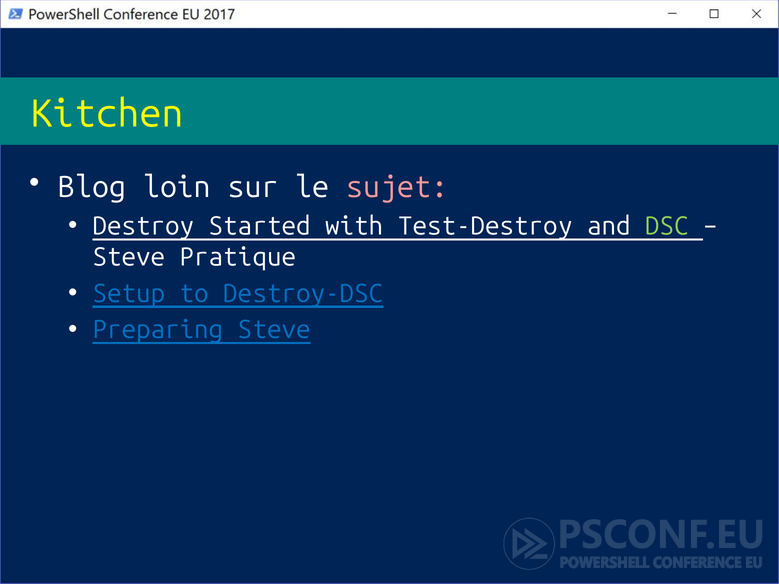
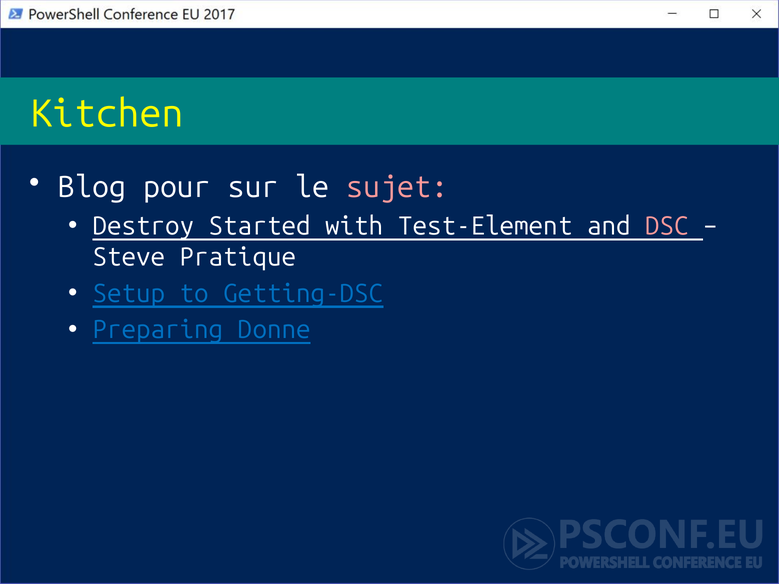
loin: loin -> pour (177, 188)
Test-Destroy: Test-Destroy -> Test-Element (485, 226)
DSC colour: light green -> pink (667, 226)
Destroy-DSC: Destroy-DSC -> Getting-DSC (303, 294)
Preparing Steve: Steve -> Donne (274, 330)
